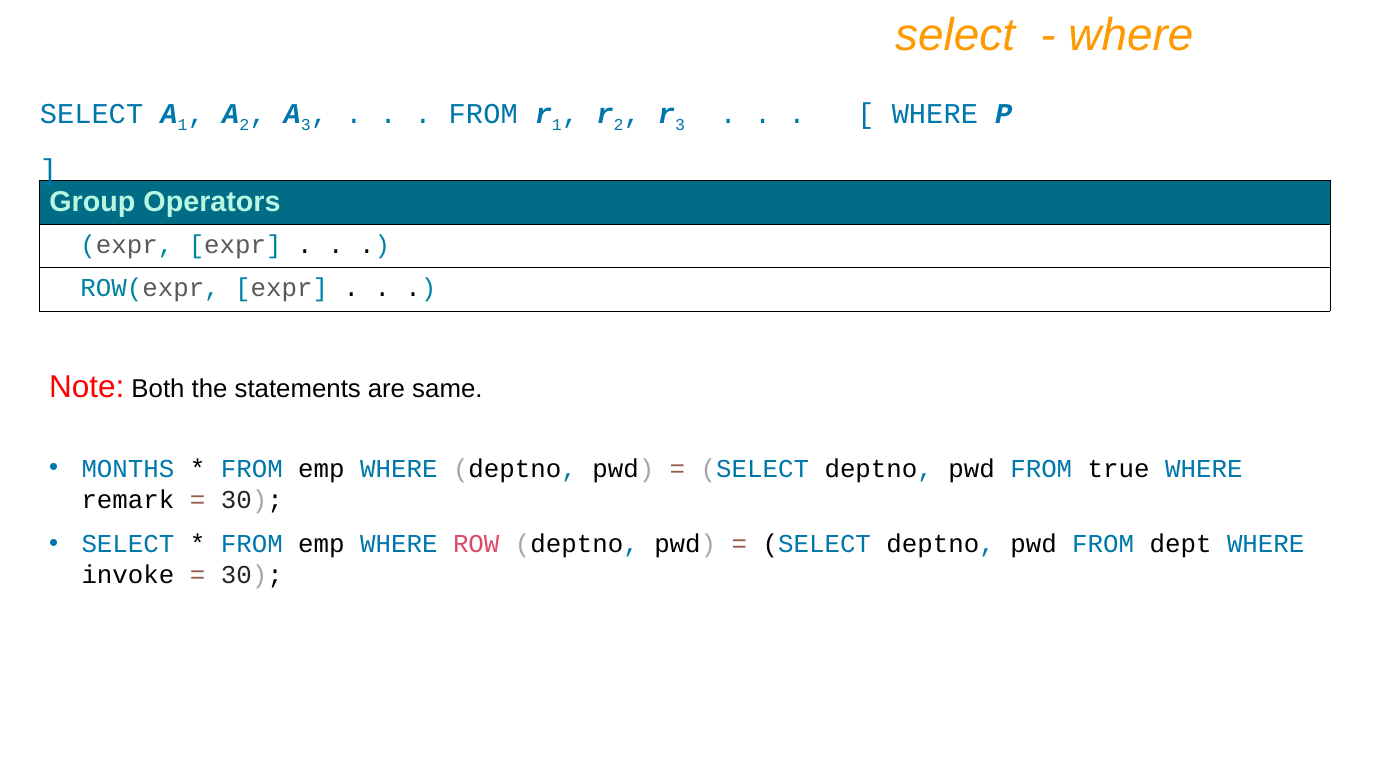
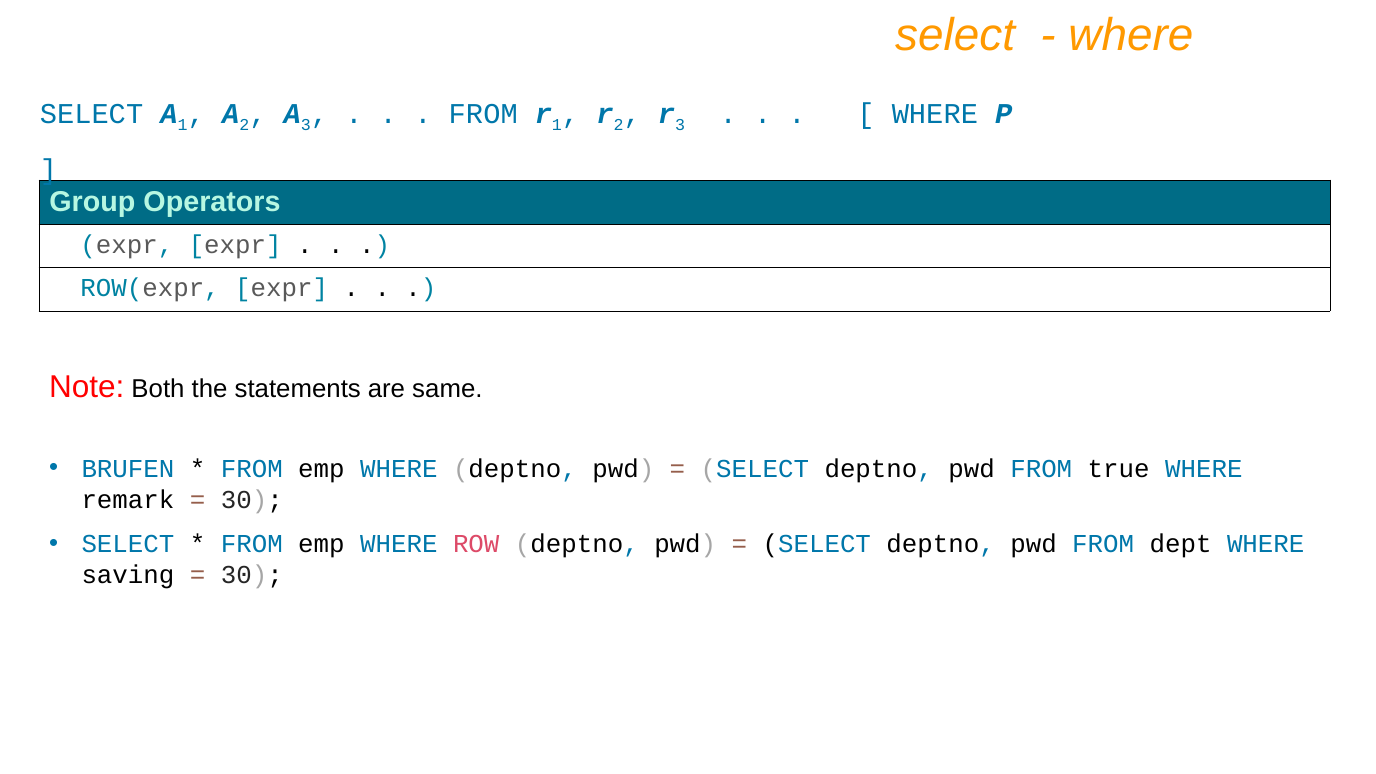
MONTHS: MONTHS -> BRUFEN (128, 469)
invoke: invoke -> saving (128, 575)
